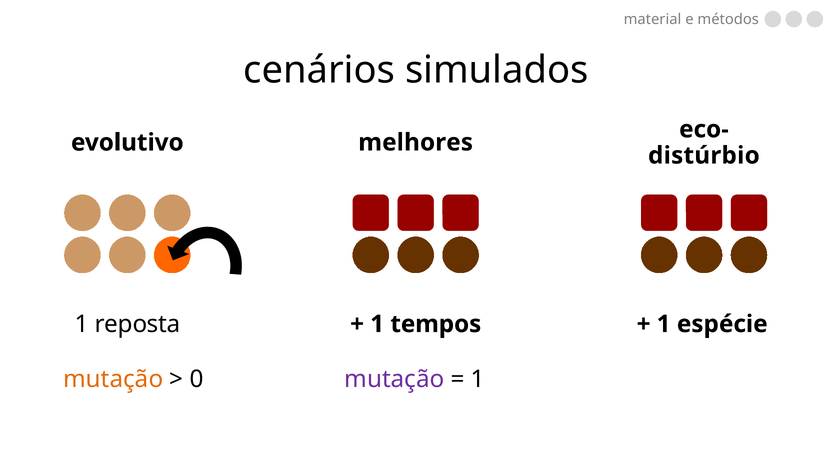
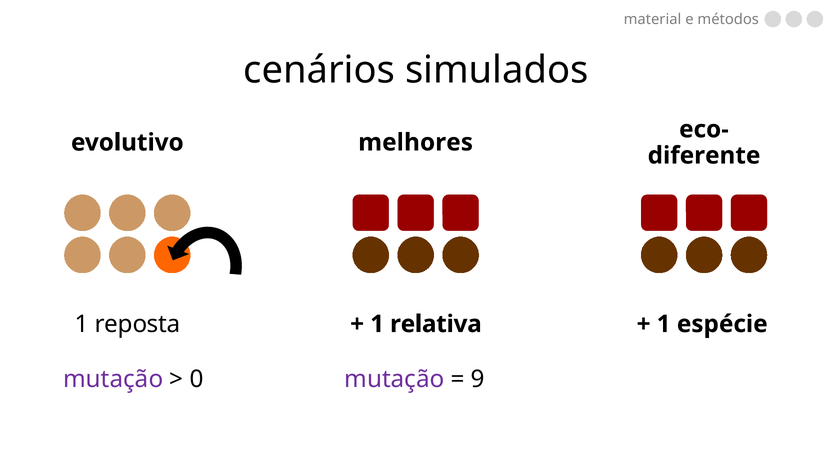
distúrbio: distúrbio -> diferente (704, 155)
tempos: tempos -> relativa (436, 324)
mutação colour: orange -> purple (113, 379)
1: 1 -> 9 (478, 379)
